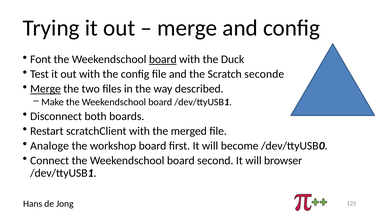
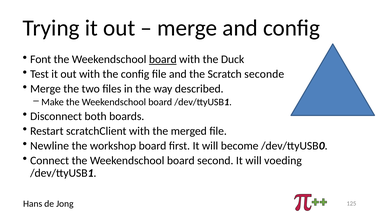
Merge underline: present -> none (45, 89)
Analoge: Analoge -> Newline (50, 146)
browser: browser -> voeding (283, 161)
